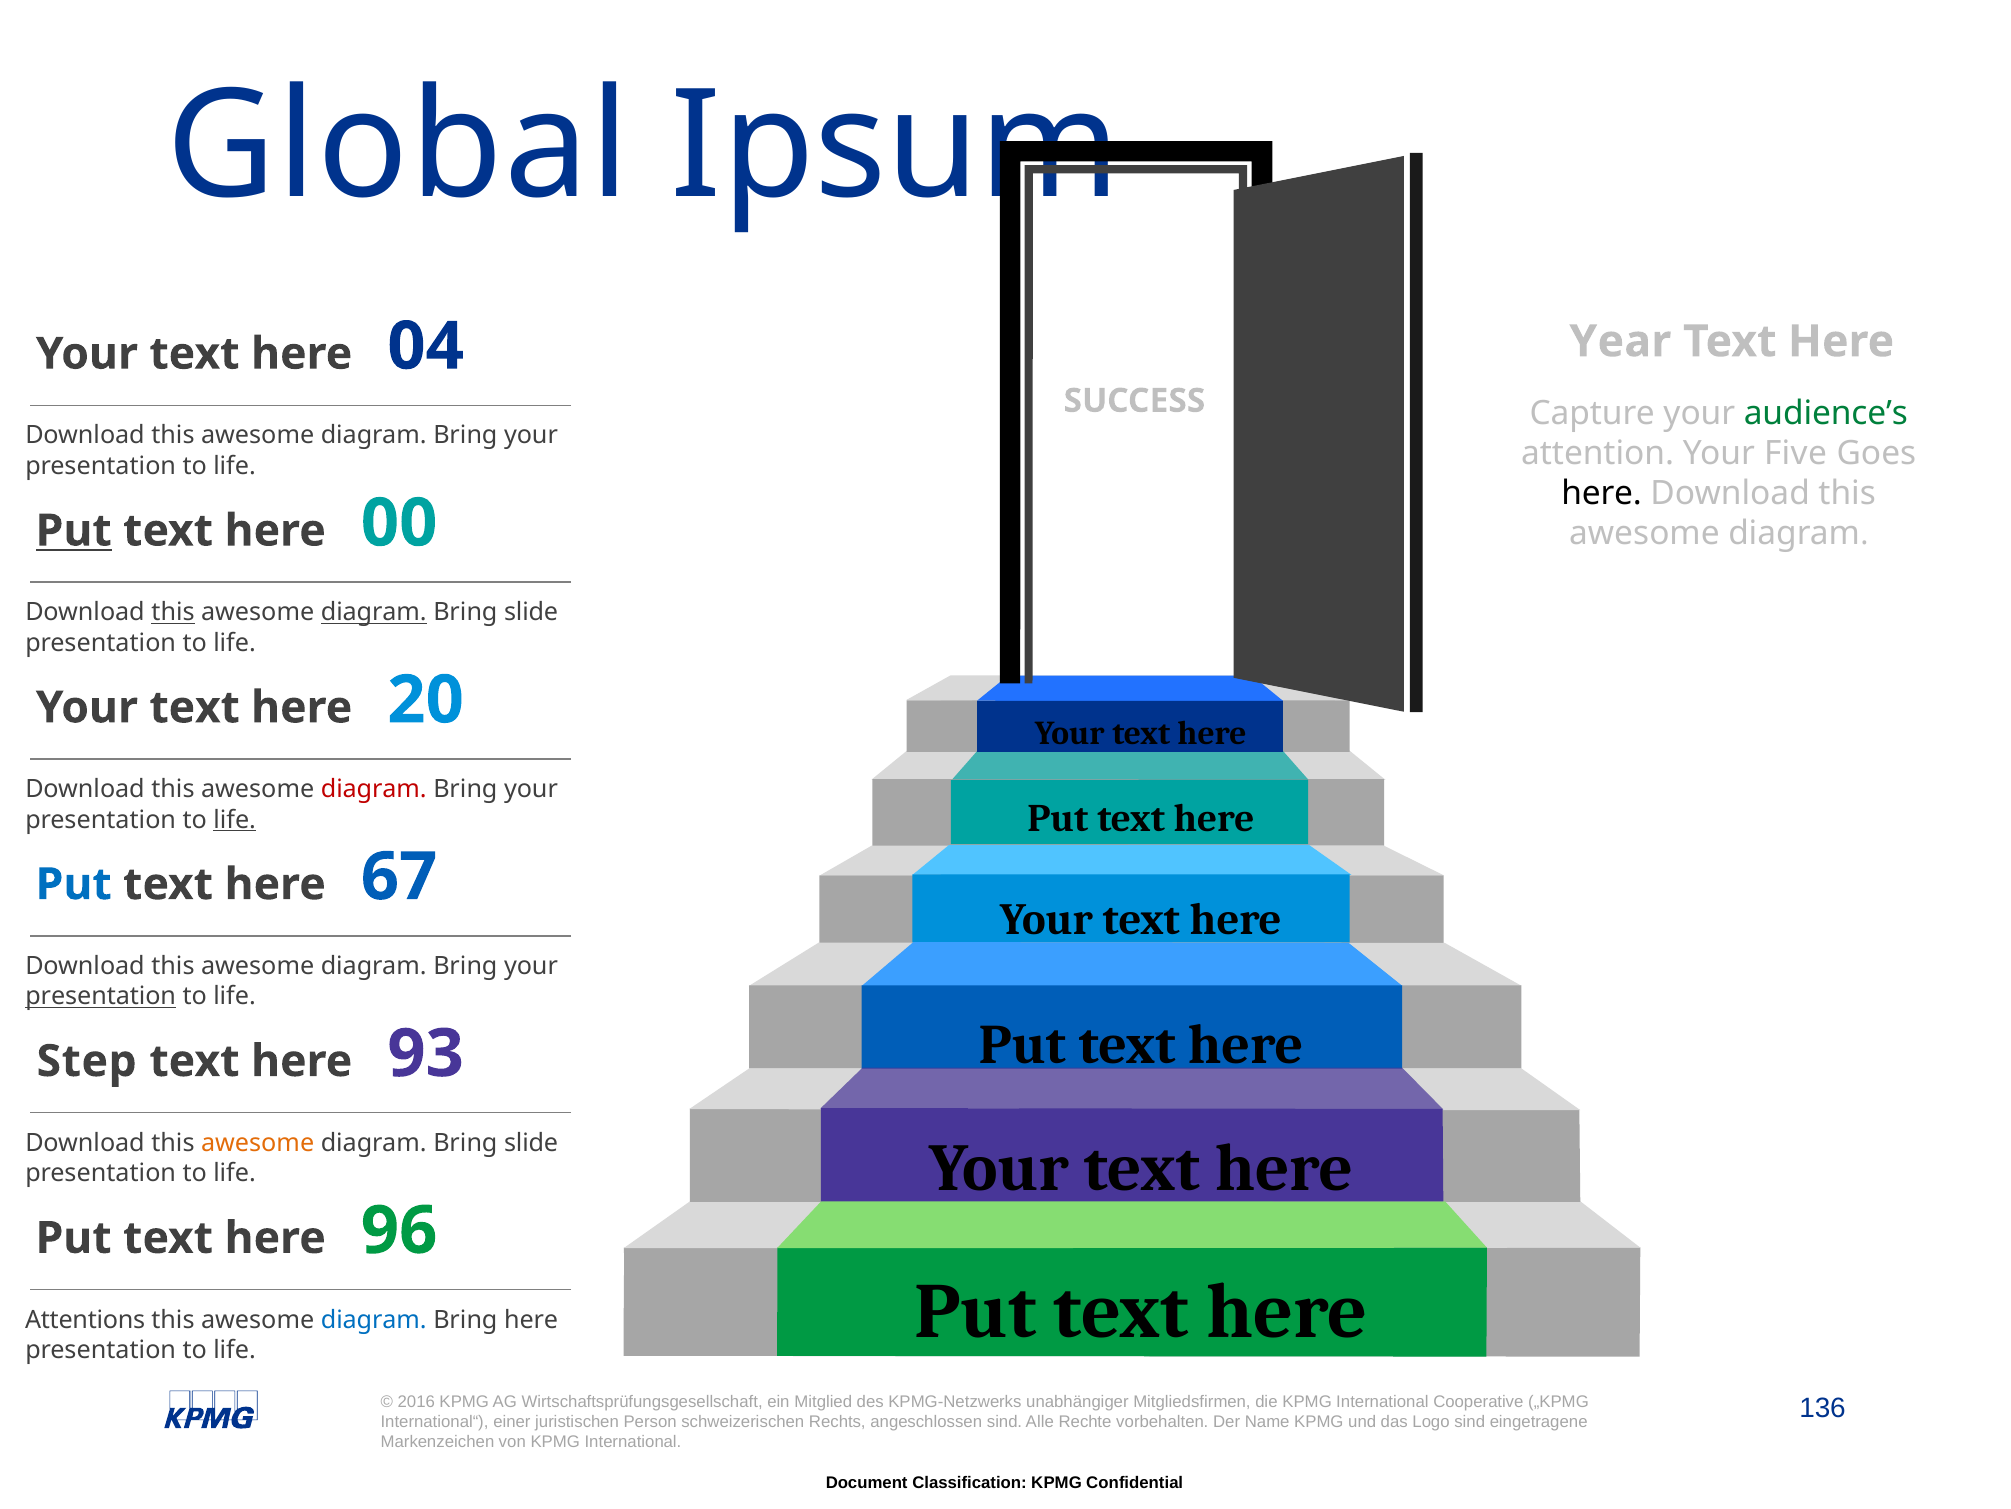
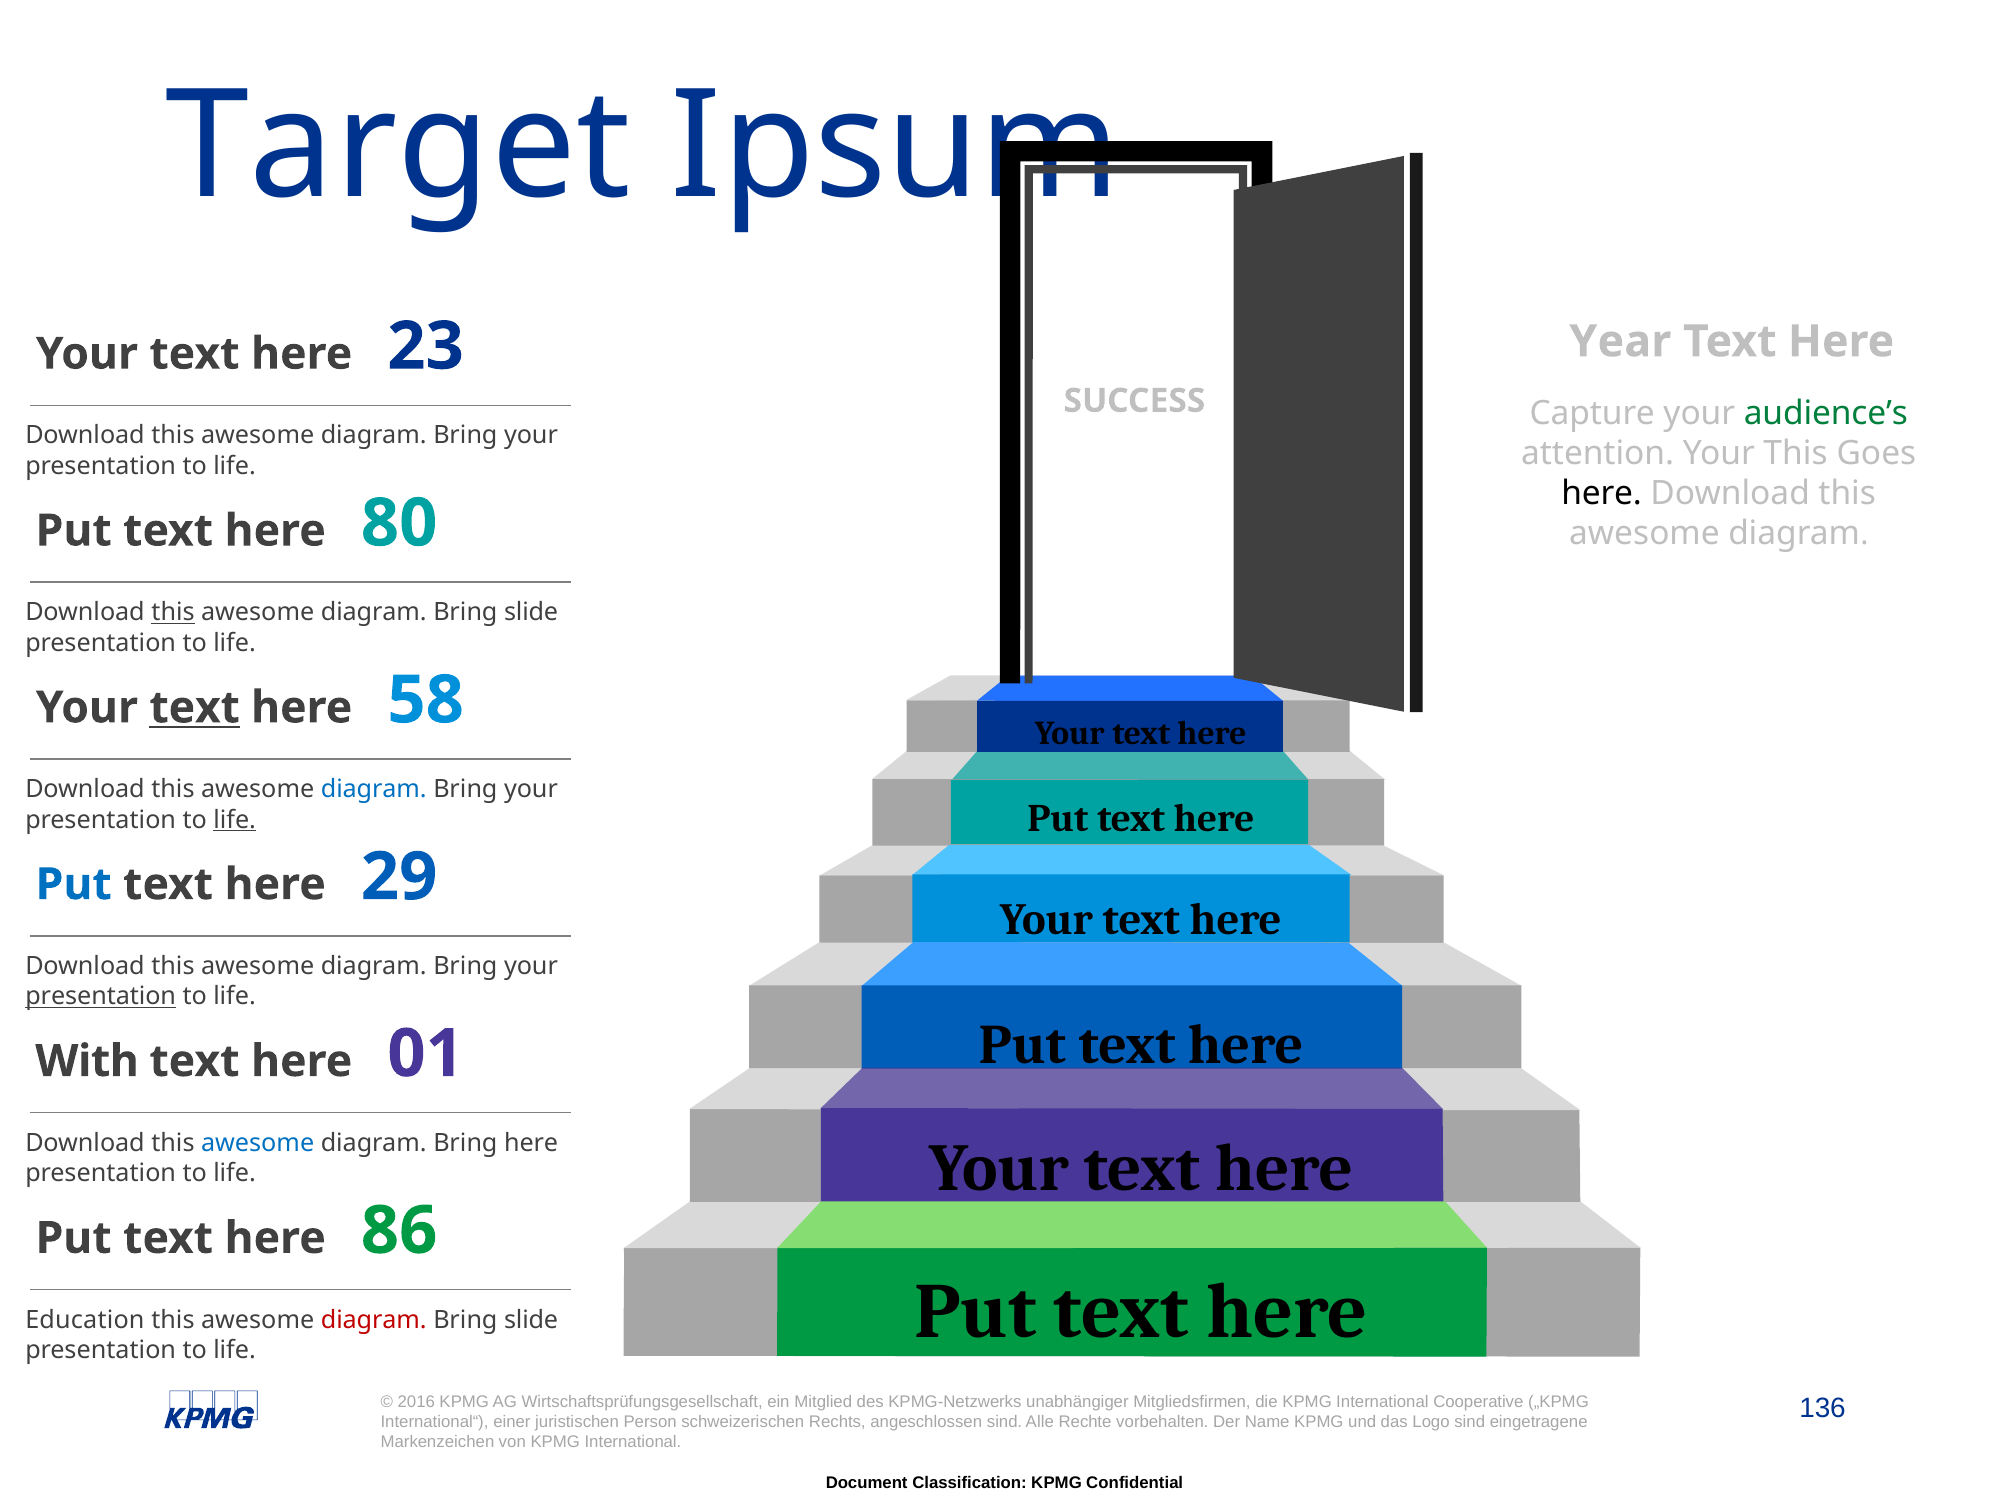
Global: Global -> Target (398, 147)
04: 04 -> 23 (426, 346)
Your Five: Five -> This (1796, 453)
Put underline: present -> none (74, 531)
00: 00 -> 80 (399, 523)
diagram underline: present -> none (374, 612)
text underline: none -> present (195, 707)
20: 20 -> 58 (426, 700)
diagram colour: red -> blue (374, 789)
67: 67 -> 29 (399, 877)
Step: Step -> With (87, 1061)
93: 93 -> 01 (426, 1053)
awesome colour: orange -> blue (258, 1143)
slide: slide -> here (531, 1143)
96: 96 -> 86 (399, 1230)
Attentions: Attentions -> Education (85, 1319)
diagram colour: blue -> red (374, 1319)
here: here -> slide (531, 1319)
